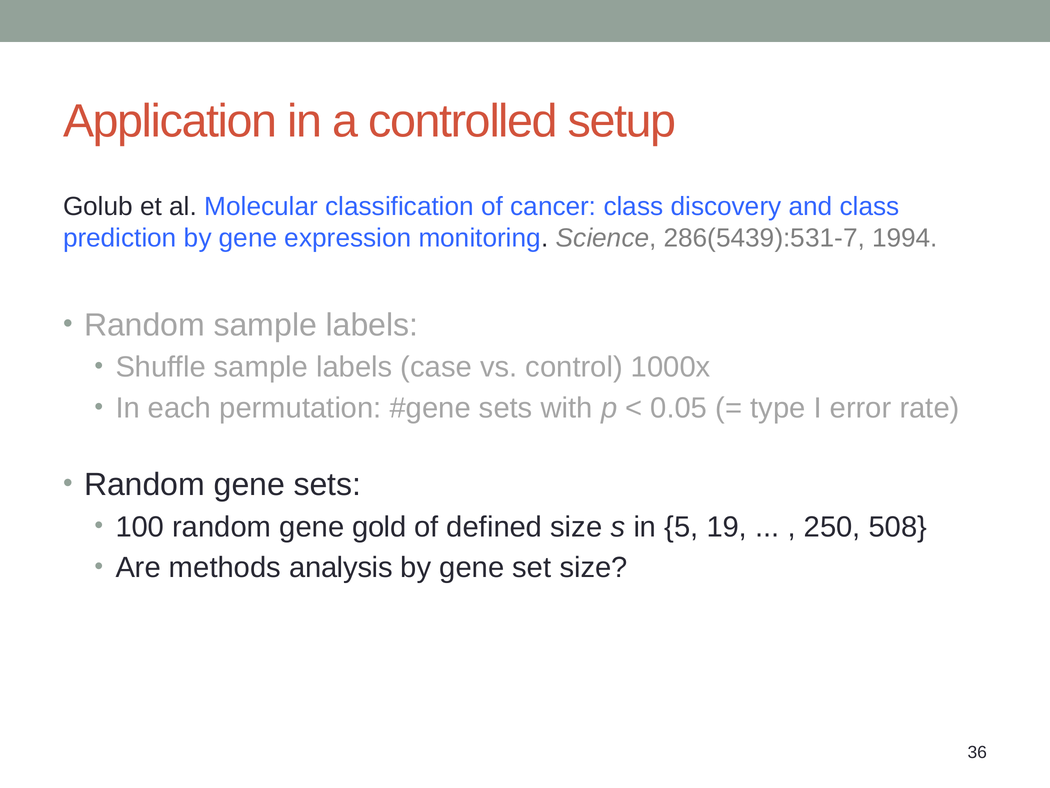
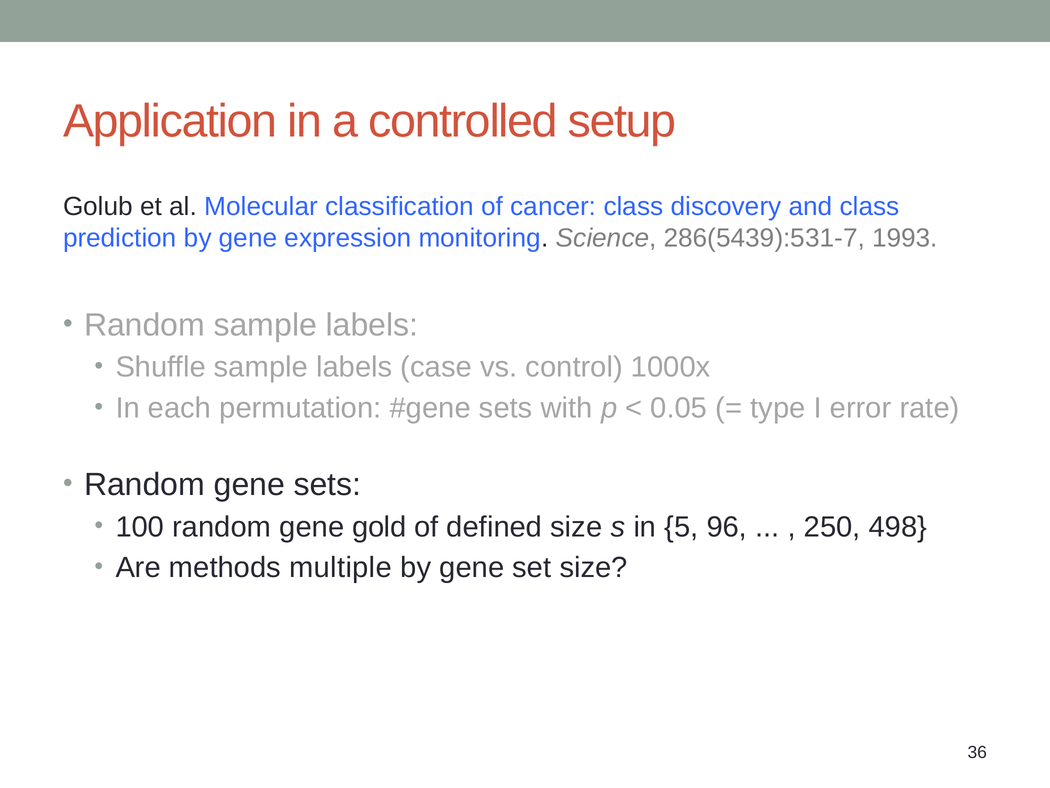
1994: 1994 -> 1993 (905, 238)
19: 19 -> 96 (727, 527)
508: 508 -> 498 (898, 527)
analysis: analysis -> multiple (341, 567)
